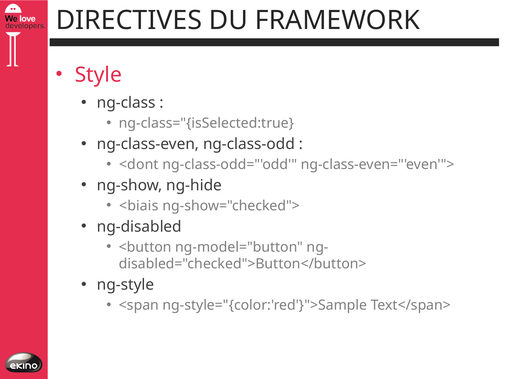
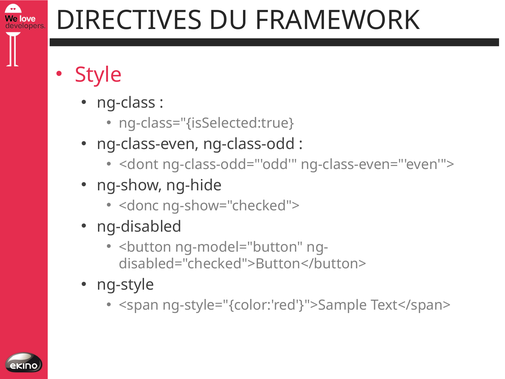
<biais: <biais -> <donc (139, 206)
